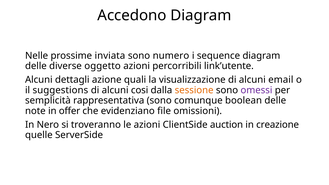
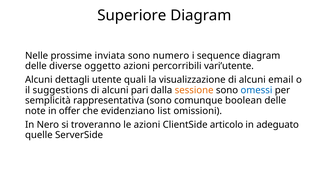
Accedono: Accedono -> Superiore (132, 15)
link’utente: link’utente -> vari’utente (229, 66)
azione: azione -> utente (107, 80)
cosi: cosi -> pari (140, 90)
omessi colour: purple -> blue (256, 90)
file: file -> list (164, 111)
auction: auction -> articolo (227, 125)
creazione: creazione -> adeguato (278, 125)
